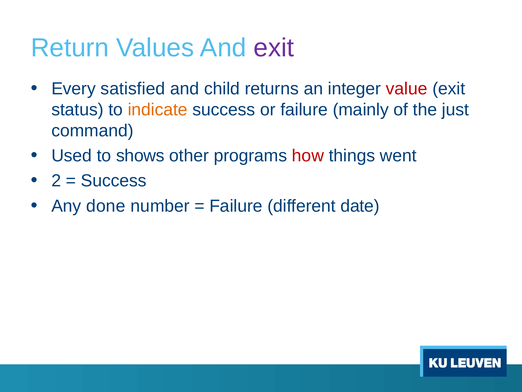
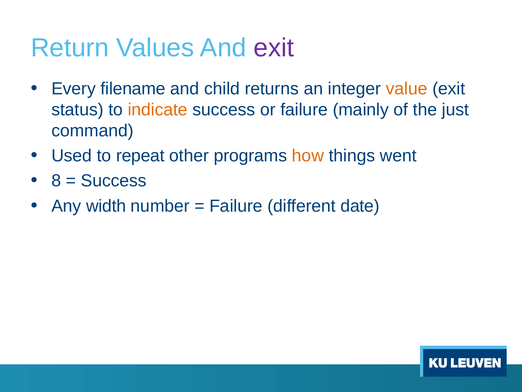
satisfied: satisfied -> filename (133, 89)
value colour: red -> orange (407, 89)
shows: shows -> repeat (140, 156)
how colour: red -> orange (308, 156)
2: 2 -> 8 (56, 181)
done: done -> width (106, 206)
